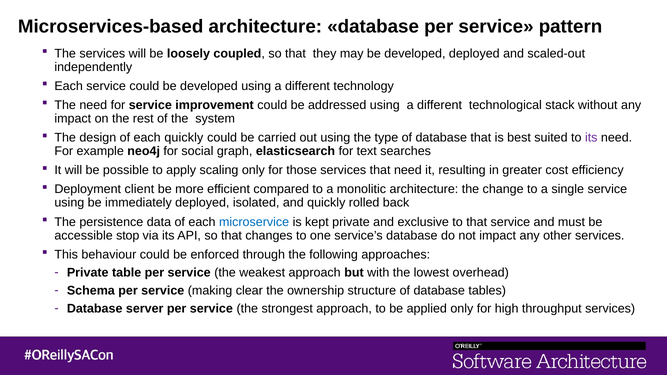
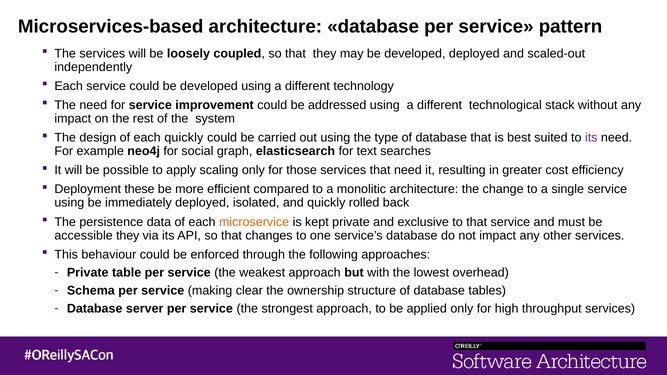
client: client -> these (140, 189)
microservice colour: blue -> orange (254, 222)
accessible stop: stop -> they (128, 236)
